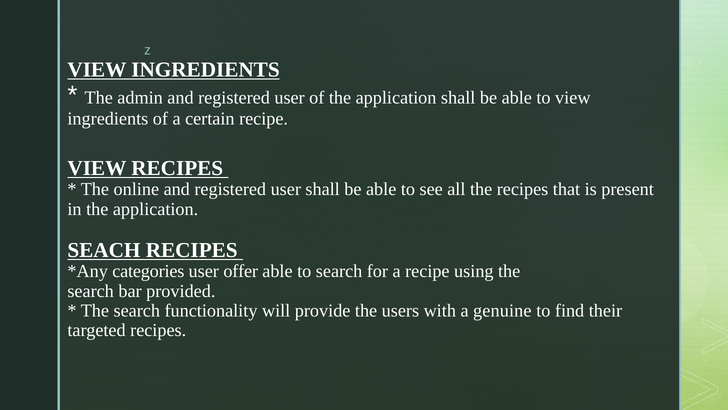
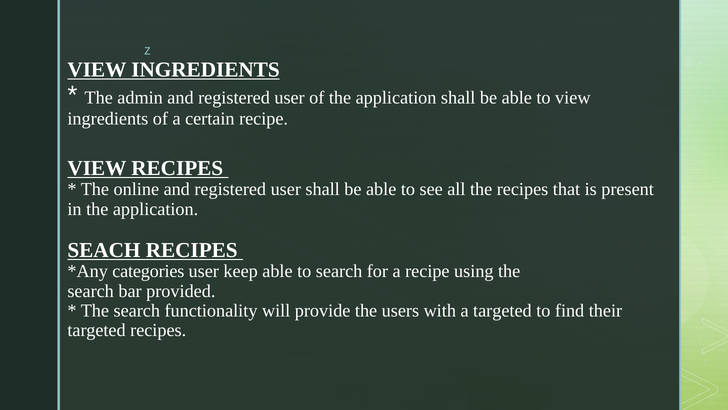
offer: offer -> keep (241, 271)
a genuine: genuine -> targeted (502, 310)
